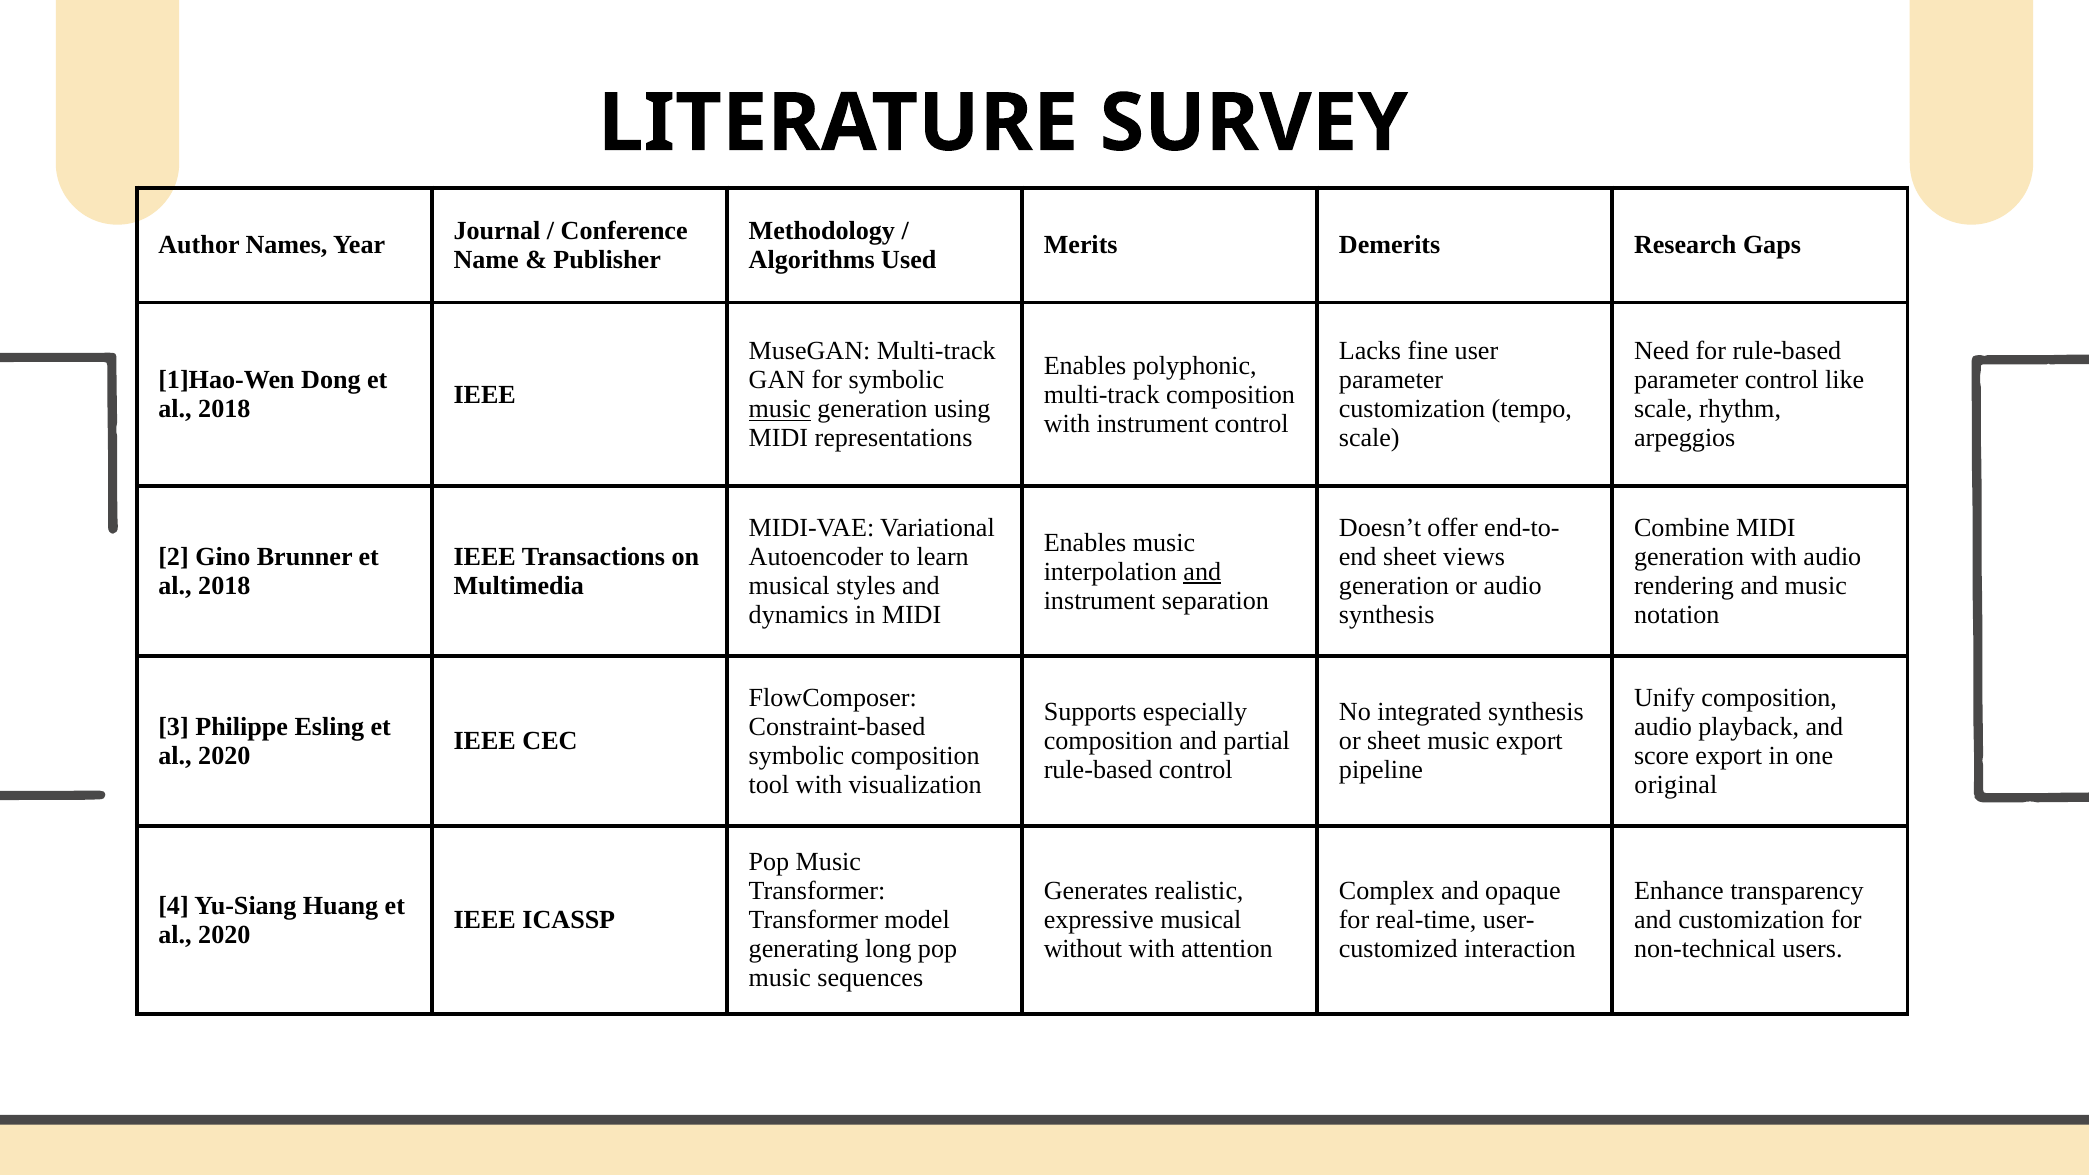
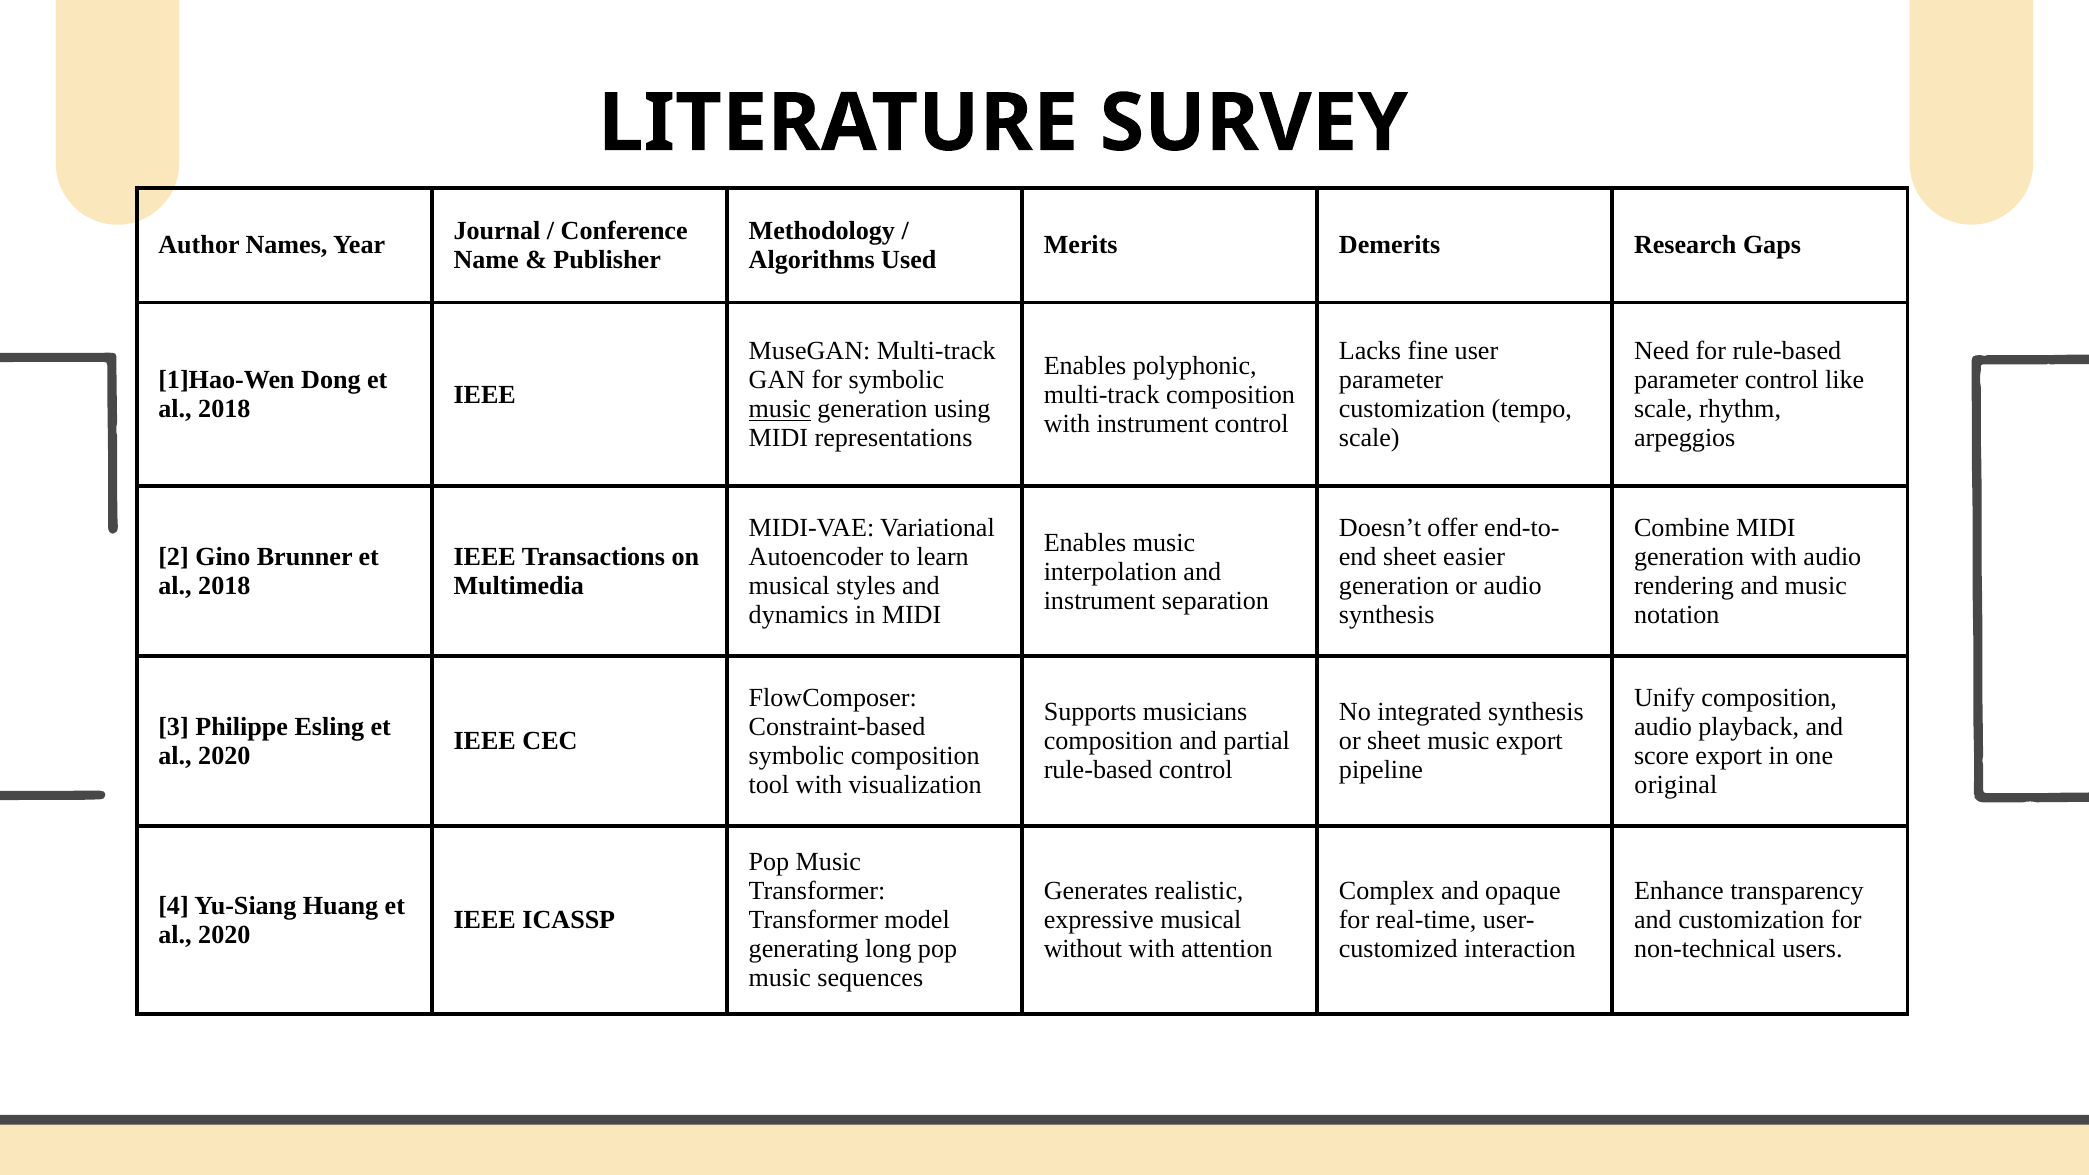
views: views -> easier (1474, 557)
and underline: present -> none (1202, 572)
especially: especially -> musicians (1195, 712)
